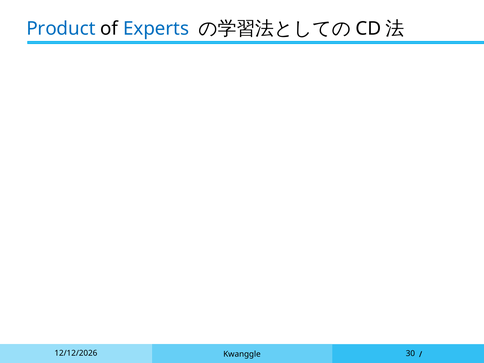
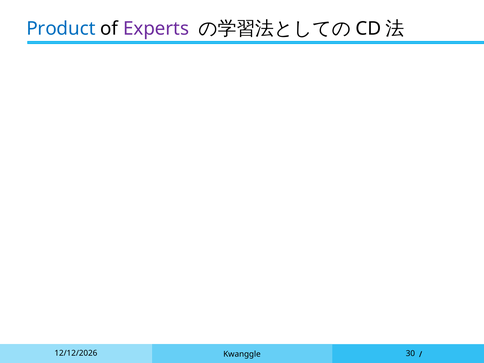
Experts colour: blue -> purple (156, 29)
